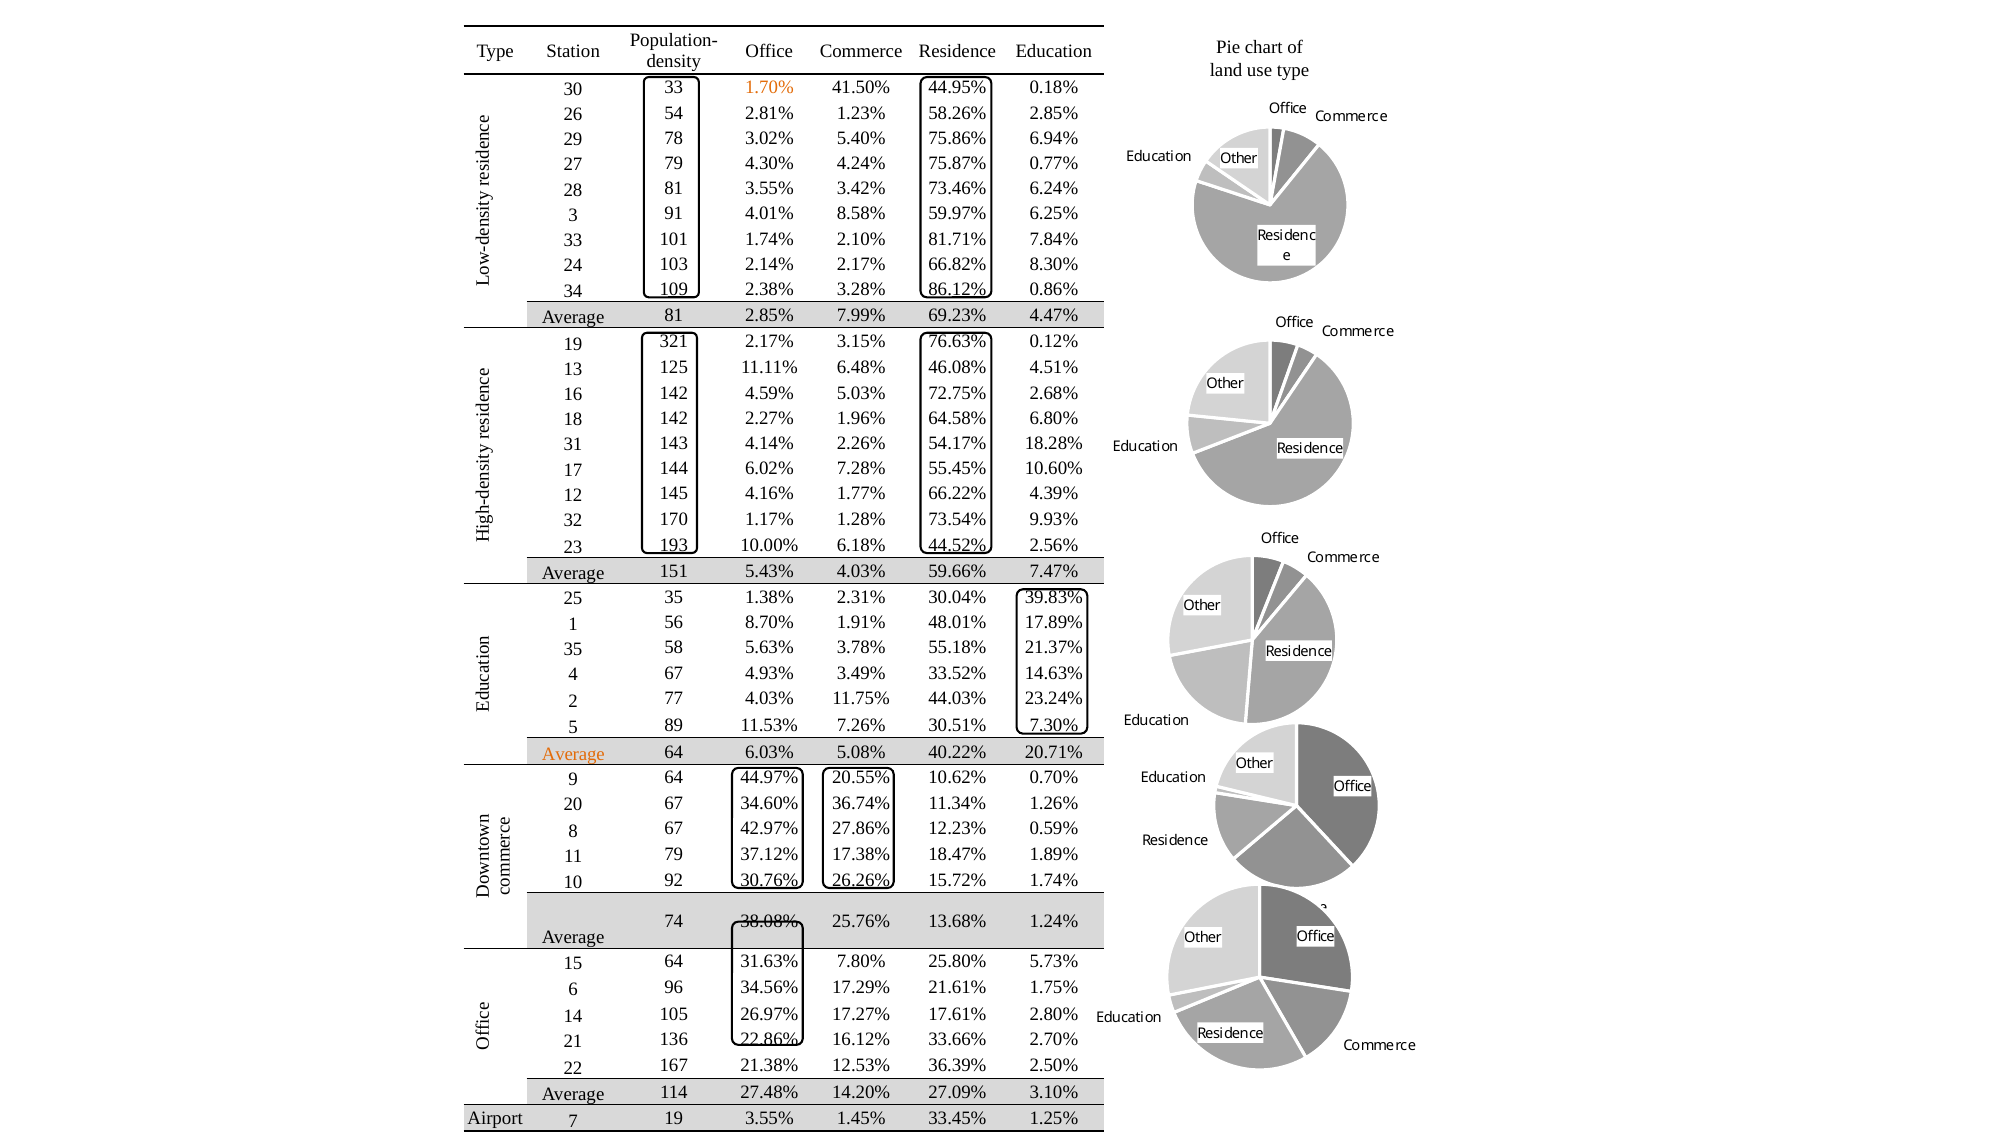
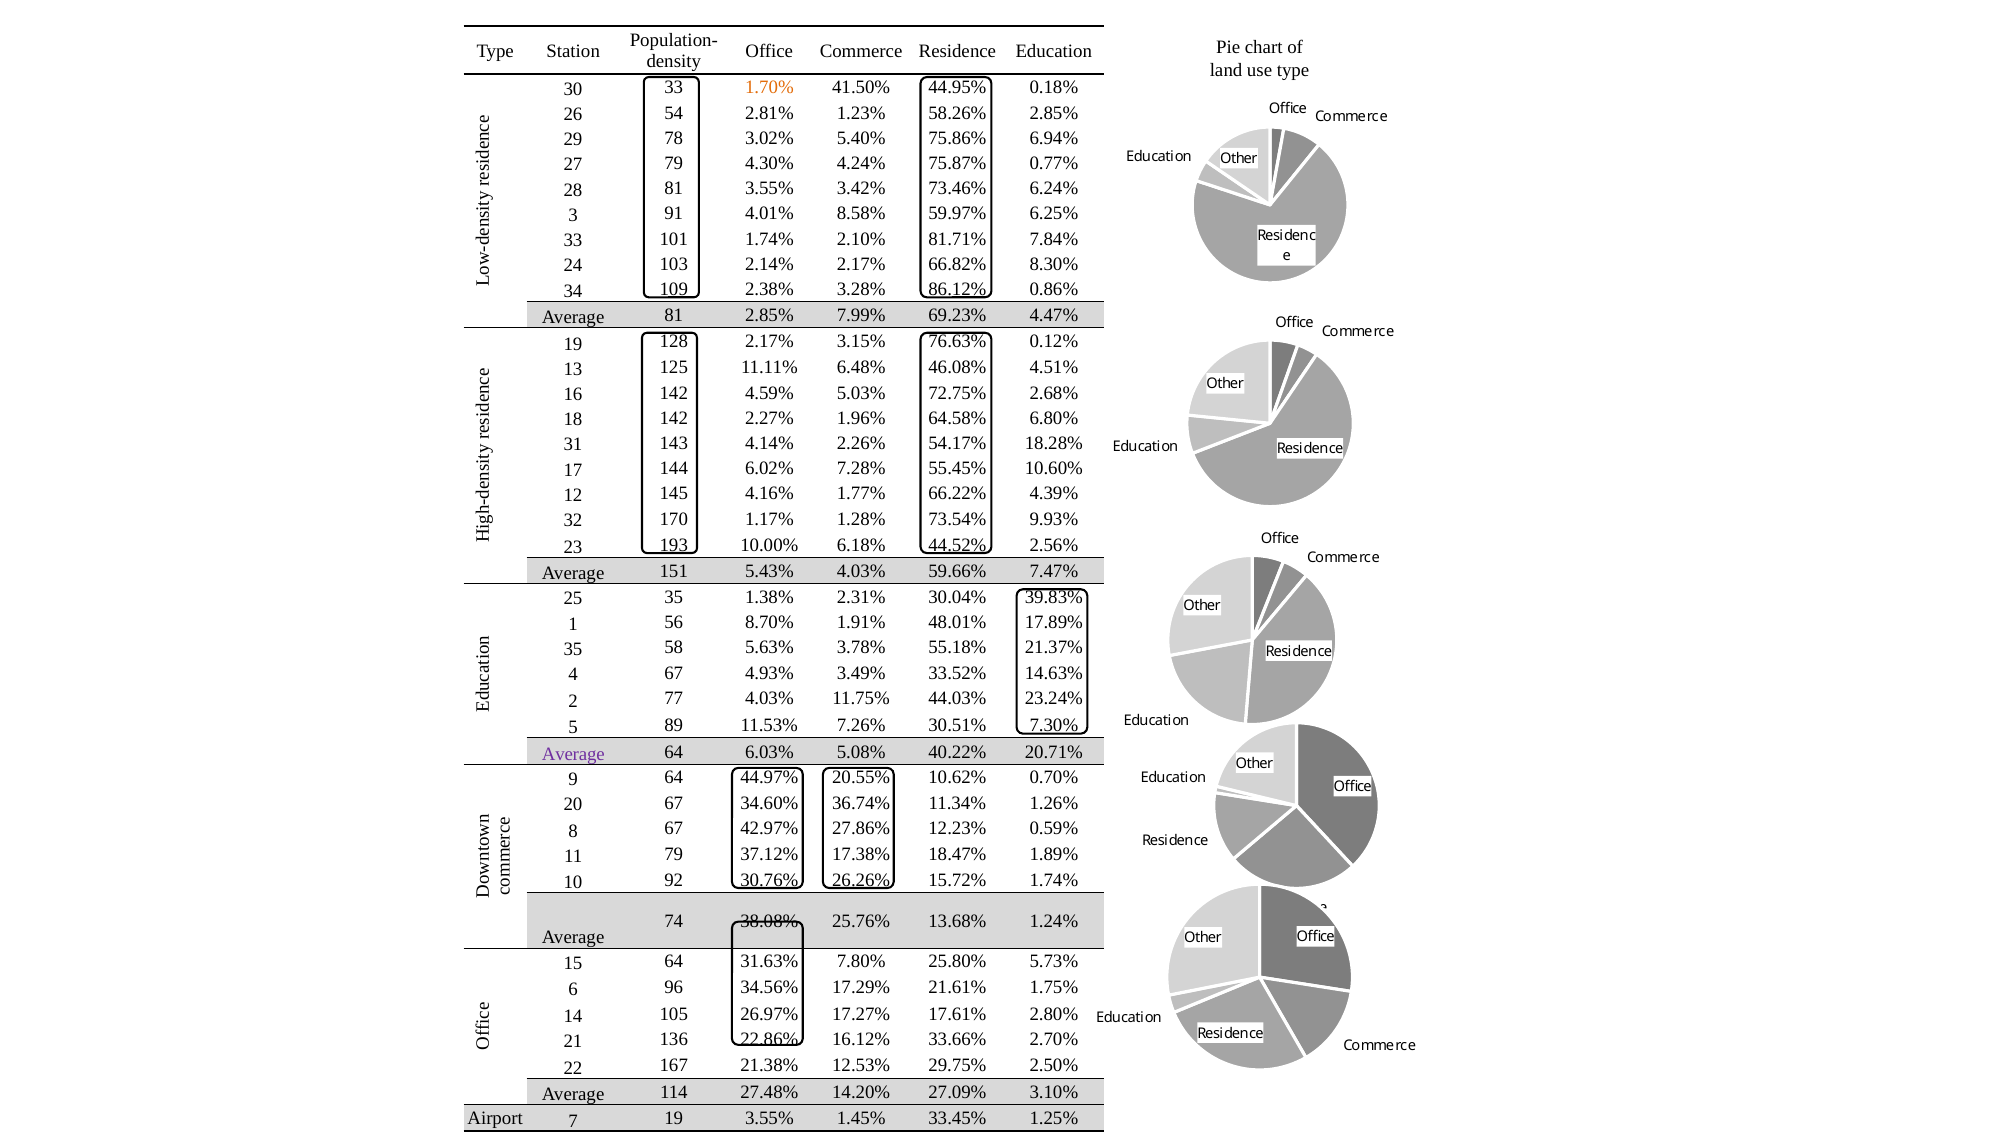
321: 321 -> 128 (674, 342)
Average colour: orange -> purple (573, 753)
36.39%: 36.39% -> 29.75% (957, 1065)
